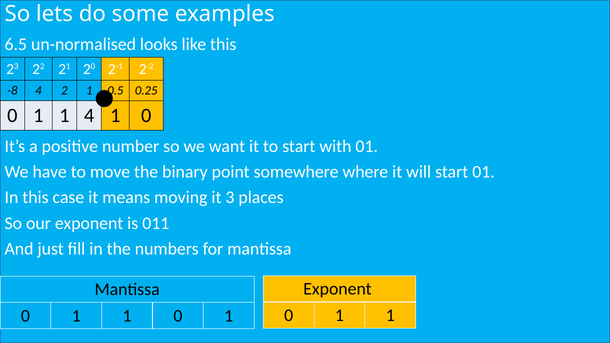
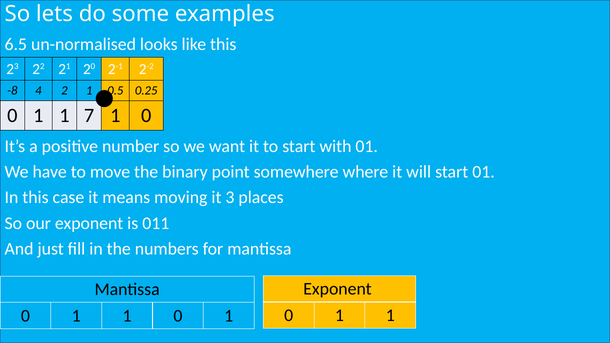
1 4: 4 -> 7 (89, 116)
